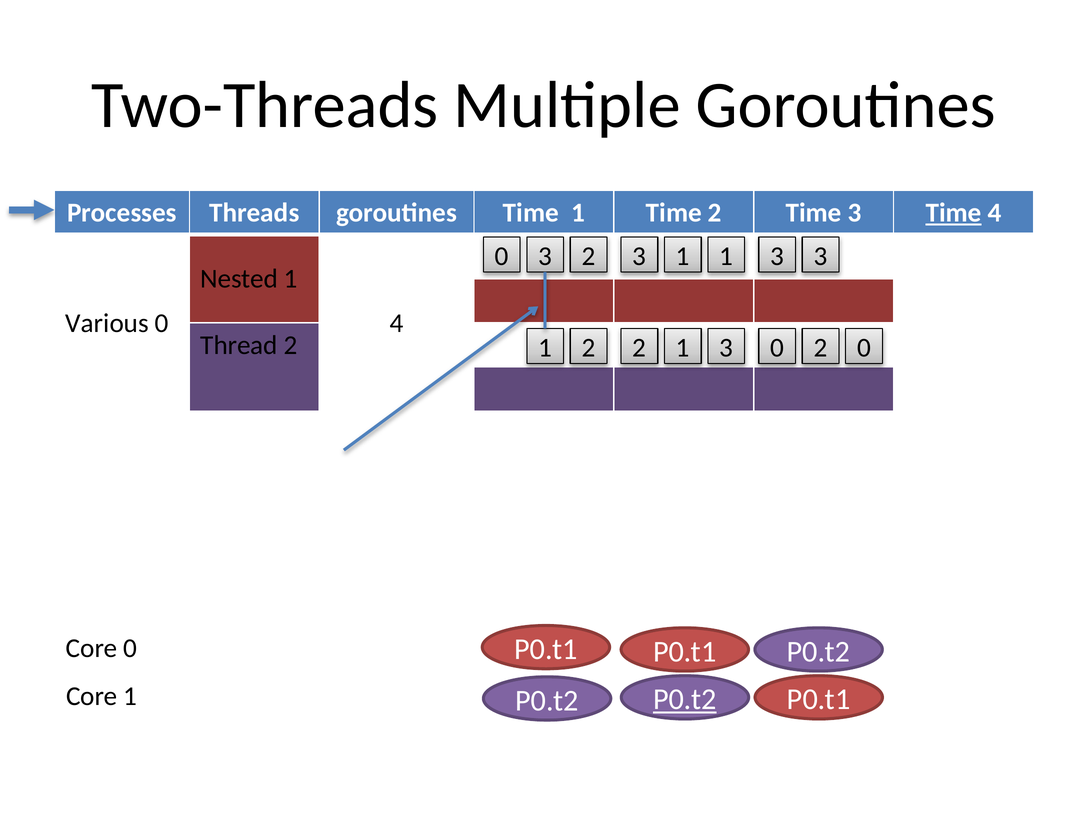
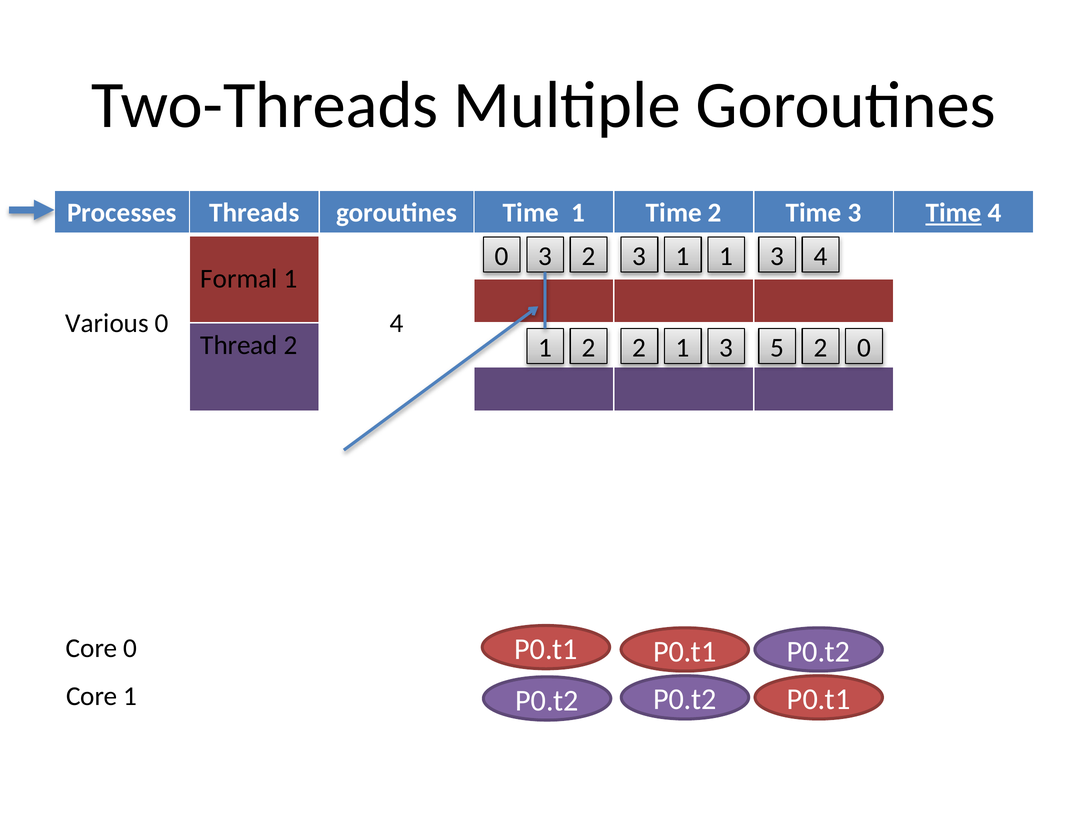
3 3: 3 -> 4 (821, 256)
Nested: Nested -> Formal (239, 279)
3 0: 0 -> 5 (777, 348)
P0.t2 underline: present -> none (685, 699)
